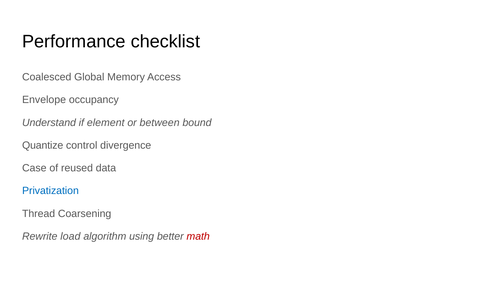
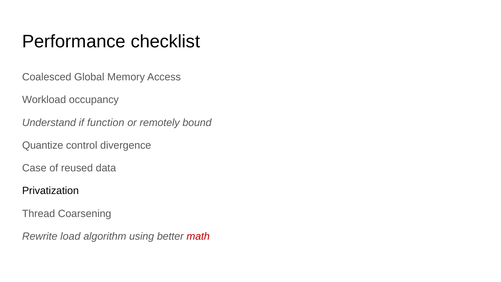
Envelope: Envelope -> Workload (44, 100)
element: element -> function (106, 122)
between: between -> remotely (160, 122)
Privatization colour: blue -> black (50, 191)
